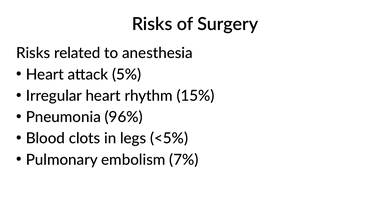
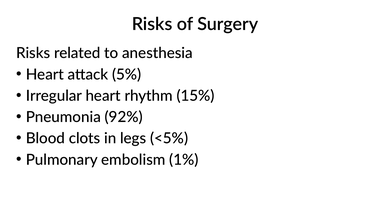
96%: 96% -> 92% (124, 117)
7%: 7% -> 1% (184, 160)
